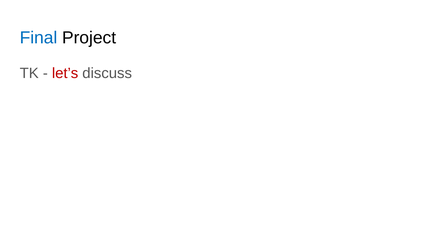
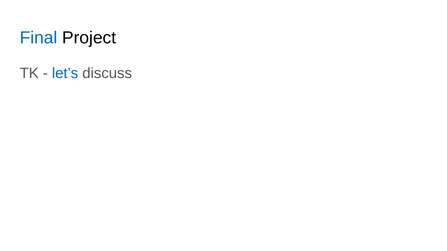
let’s colour: red -> blue (65, 73)
